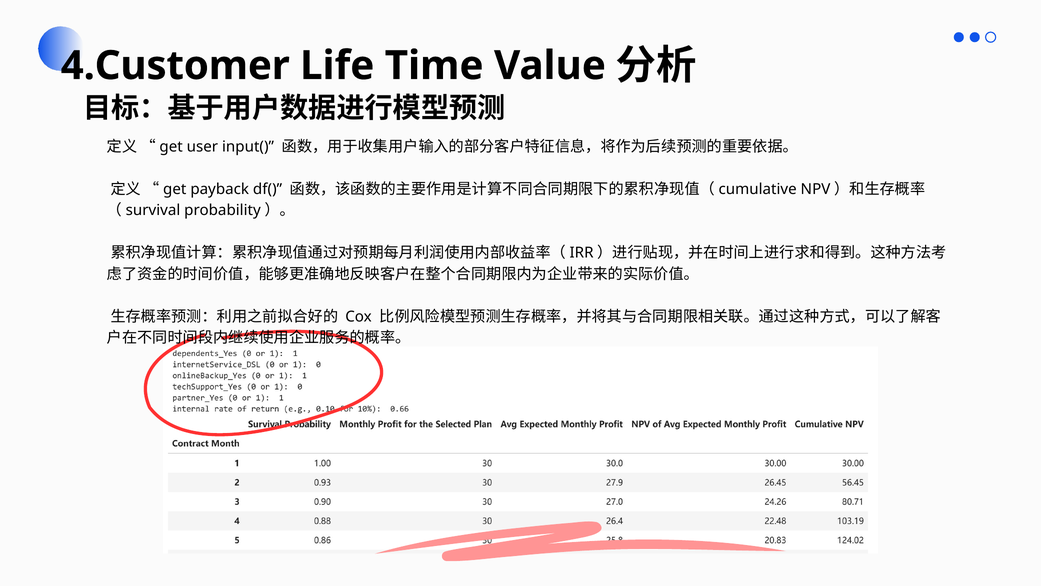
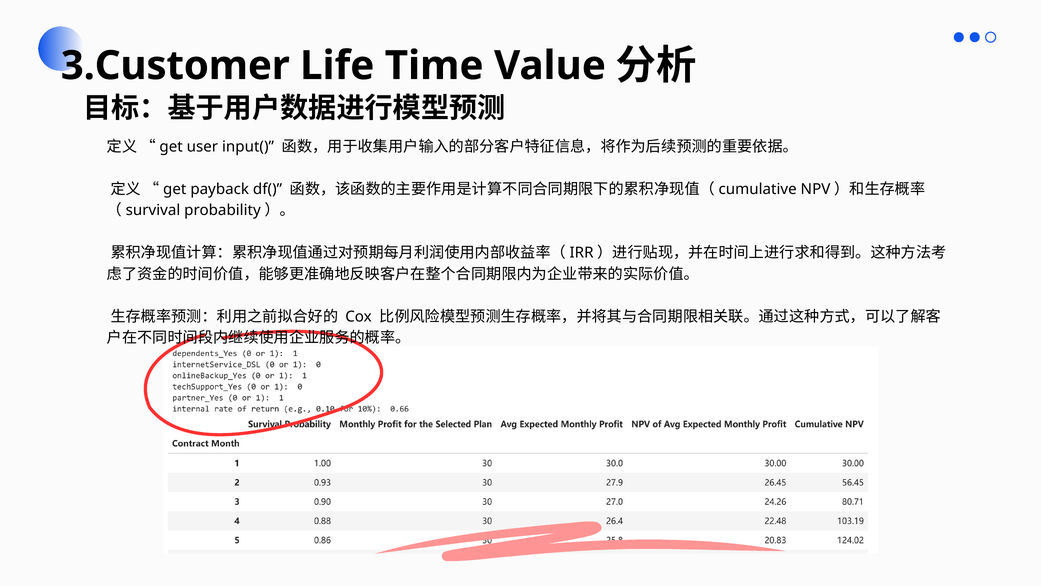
4.Customer: 4.Customer -> 3.Customer (175, 66)
